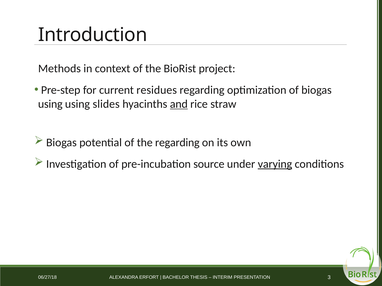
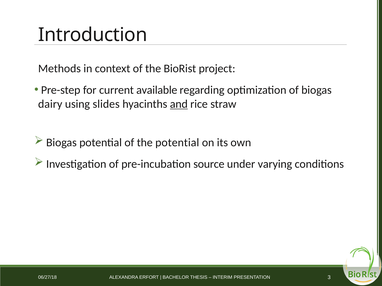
residues: residues -> available (157, 90)
using: using -> dairy (50, 104)
the regarding: regarding -> potential (177, 143)
varying underline: present -> none (275, 164)
